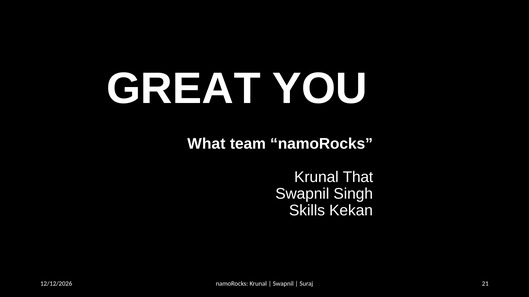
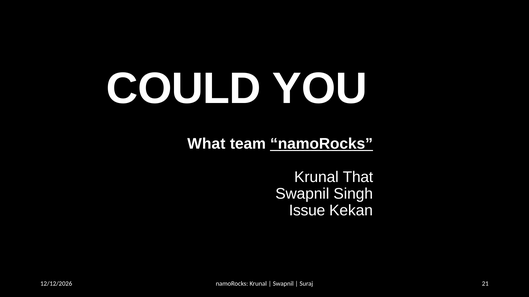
GREAT: GREAT -> COULD (184, 89)
namoRocks underline: none -> present (322, 144)
Skills: Skills -> Issue (307, 211)
